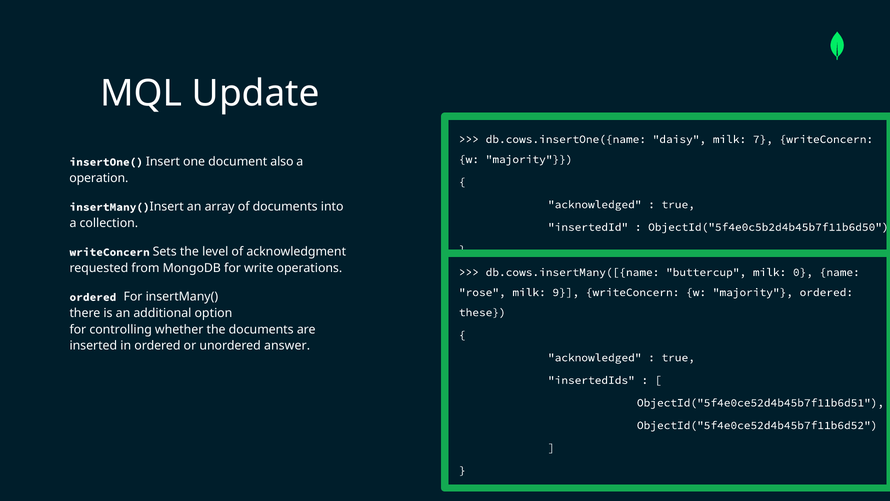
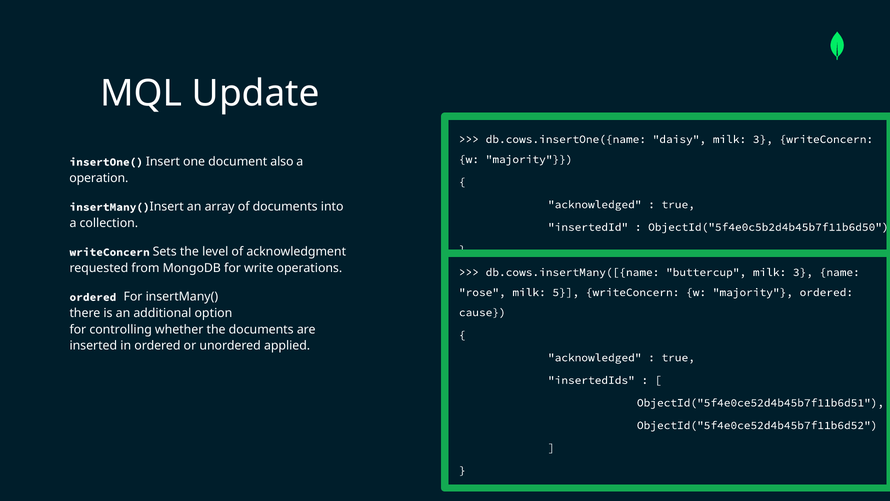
daisy milk 7: 7 -> 3 (763, 139)
buttercup milk 0: 0 -> 3 (803, 272)
9: 9 -> 5 (566, 292)
these: these -> cause (482, 312)
answer: answer -> applied (287, 346)
